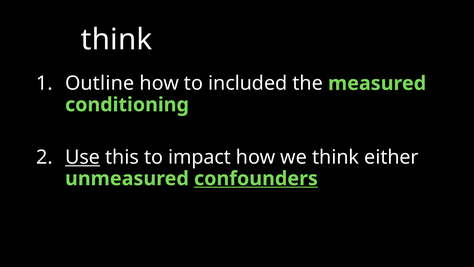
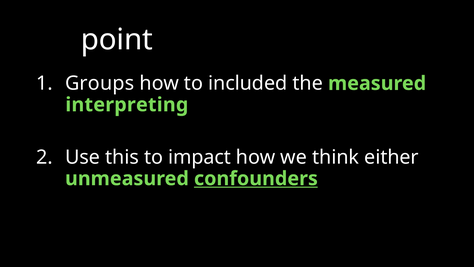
think: think -> point (117, 40)
Outline: Outline -> Groups (100, 83)
conditioning: conditioning -> interpreting (127, 105)
Use underline: present -> none (83, 157)
